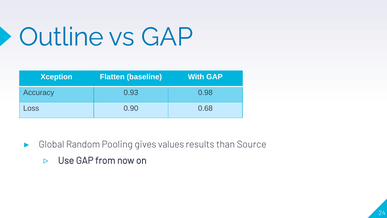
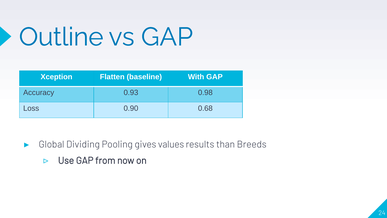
Random: Random -> Dividing (83, 144)
Source: Source -> Breeds (252, 144)
